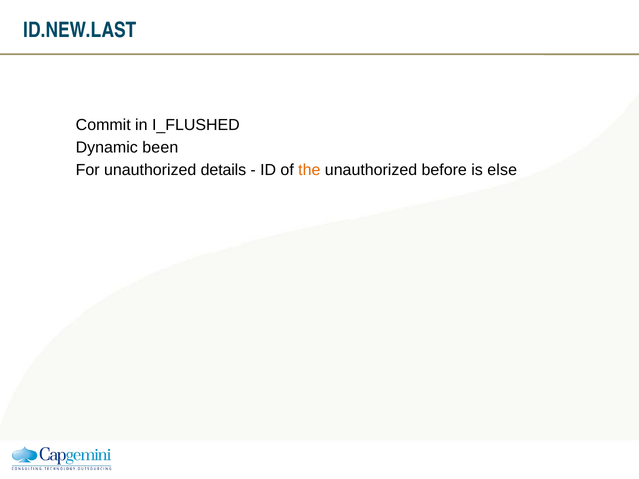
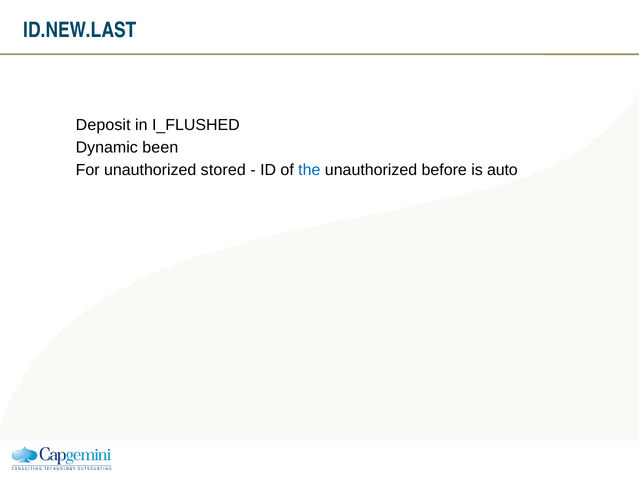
Commit: Commit -> Deposit (103, 125)
details: details -> stored (223, 170)
the colour: orange -> blue (309, 170)
else: else -> auto (502, 170)
